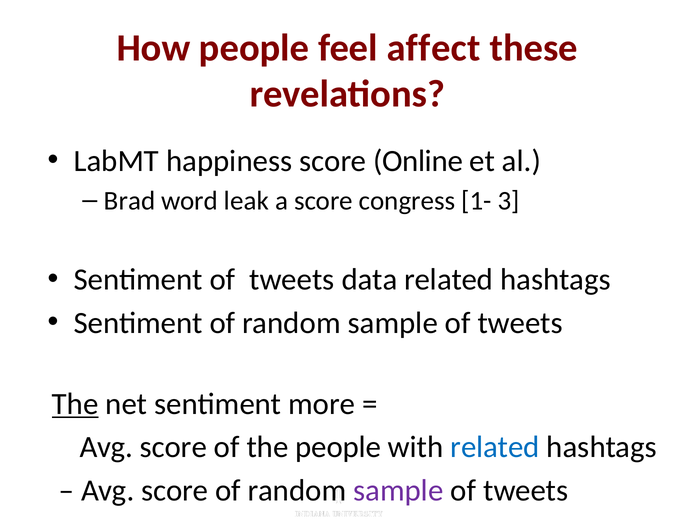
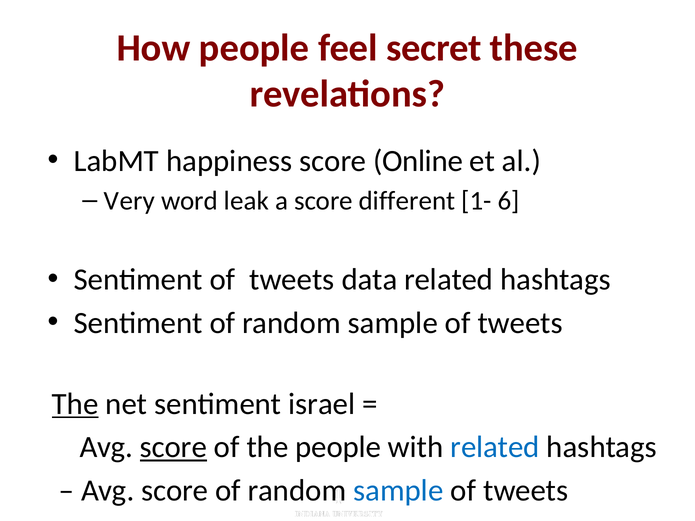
affect: affect -> secret (434, 48)
Brad: Brad -> Very (129, 201)
congress: congress -> different (407, 201)
3: 3 -> 6 (509, 201)
more: more -> israel (322, 404)
score underline: none -> present (173, 447)
sample colour: purple -> blue (398, 491)
